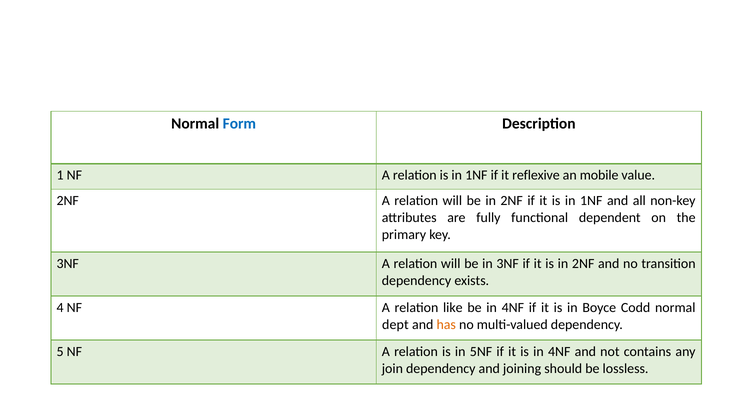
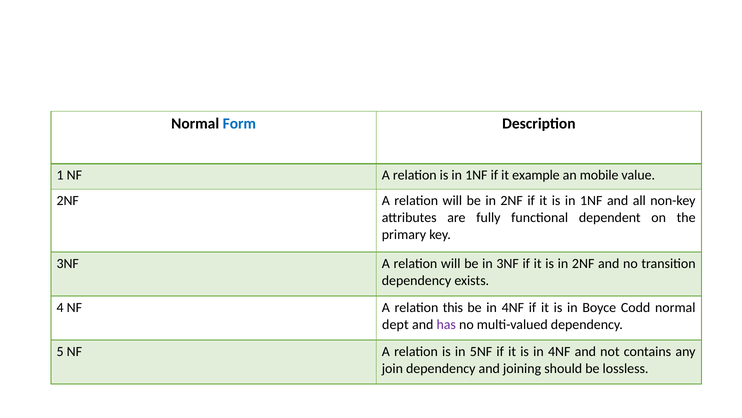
reflexive: reflexive -> example (536, 175)
like: like -> this (453, 307)
has colour: orange -> purple (446, 324)
